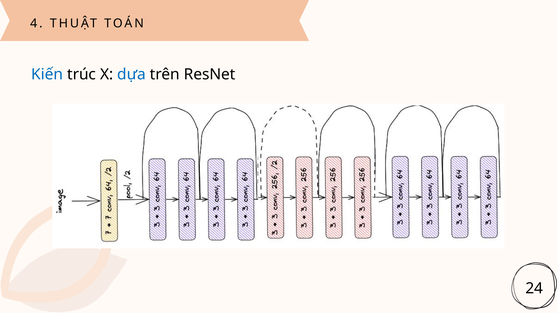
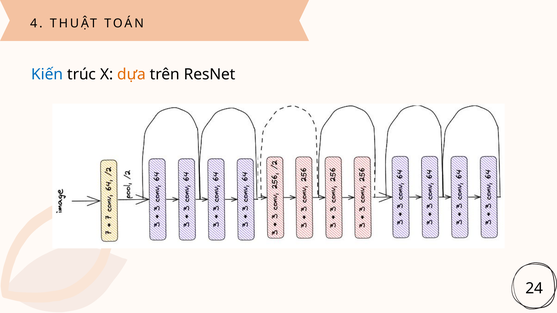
dựa colour: blue -> orange (132, 75)
